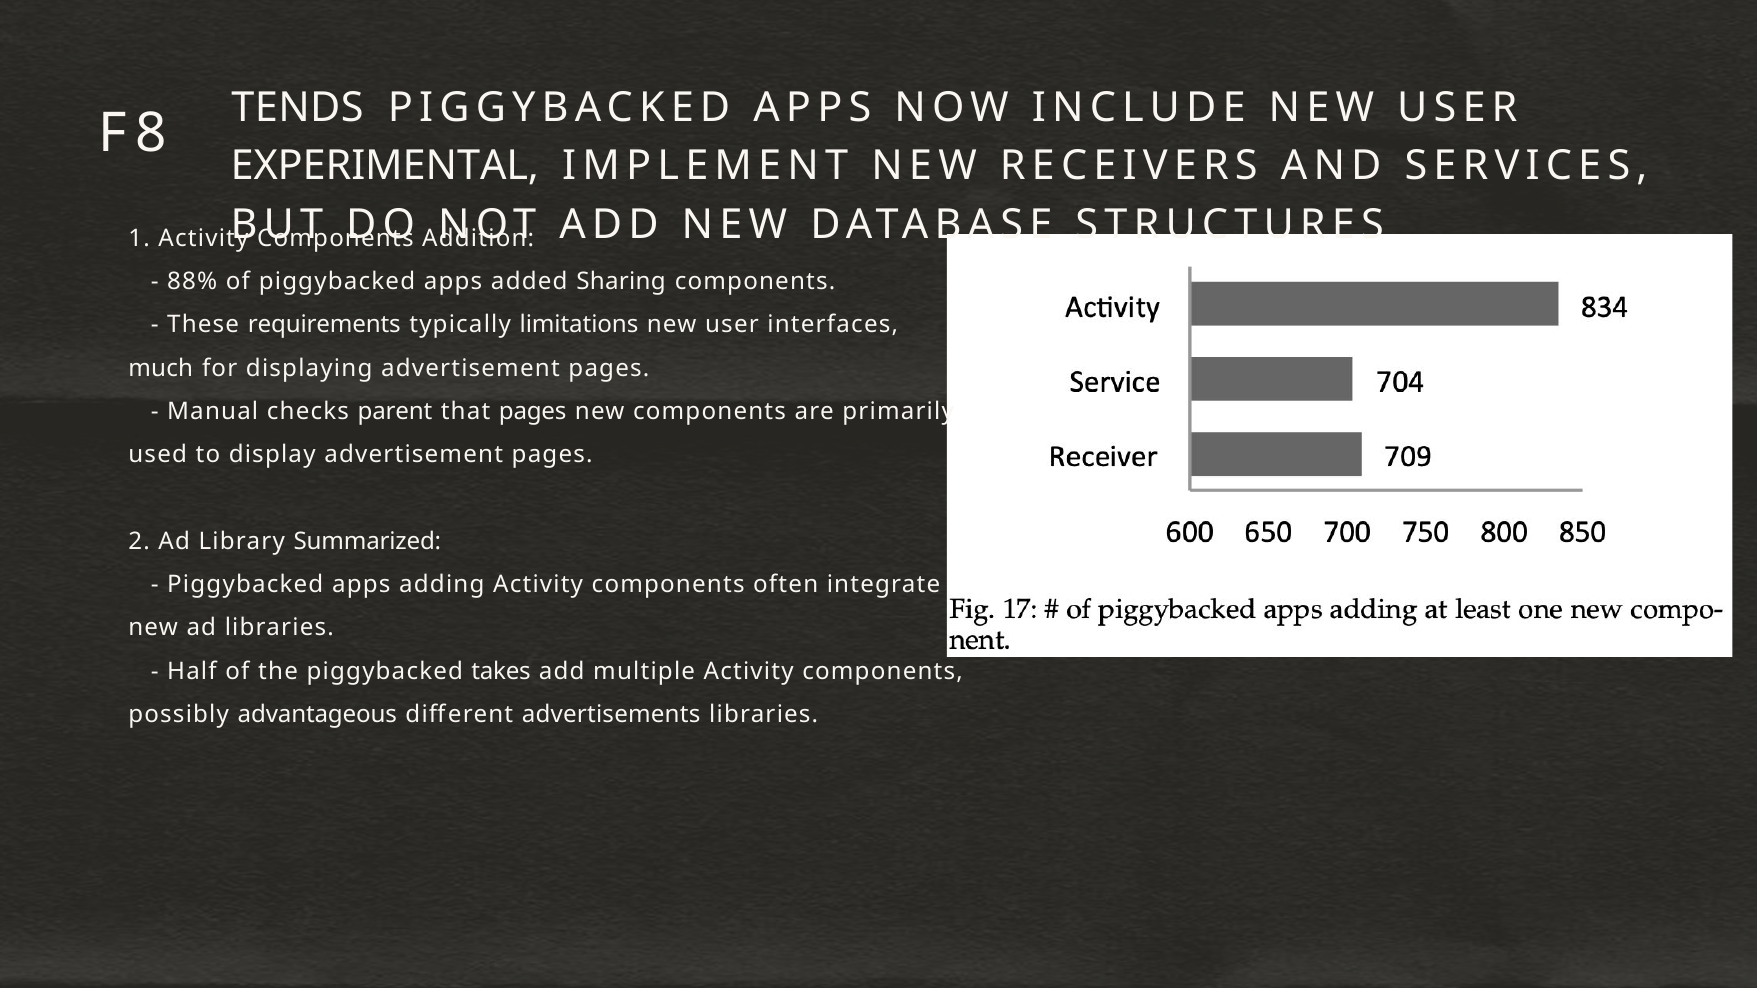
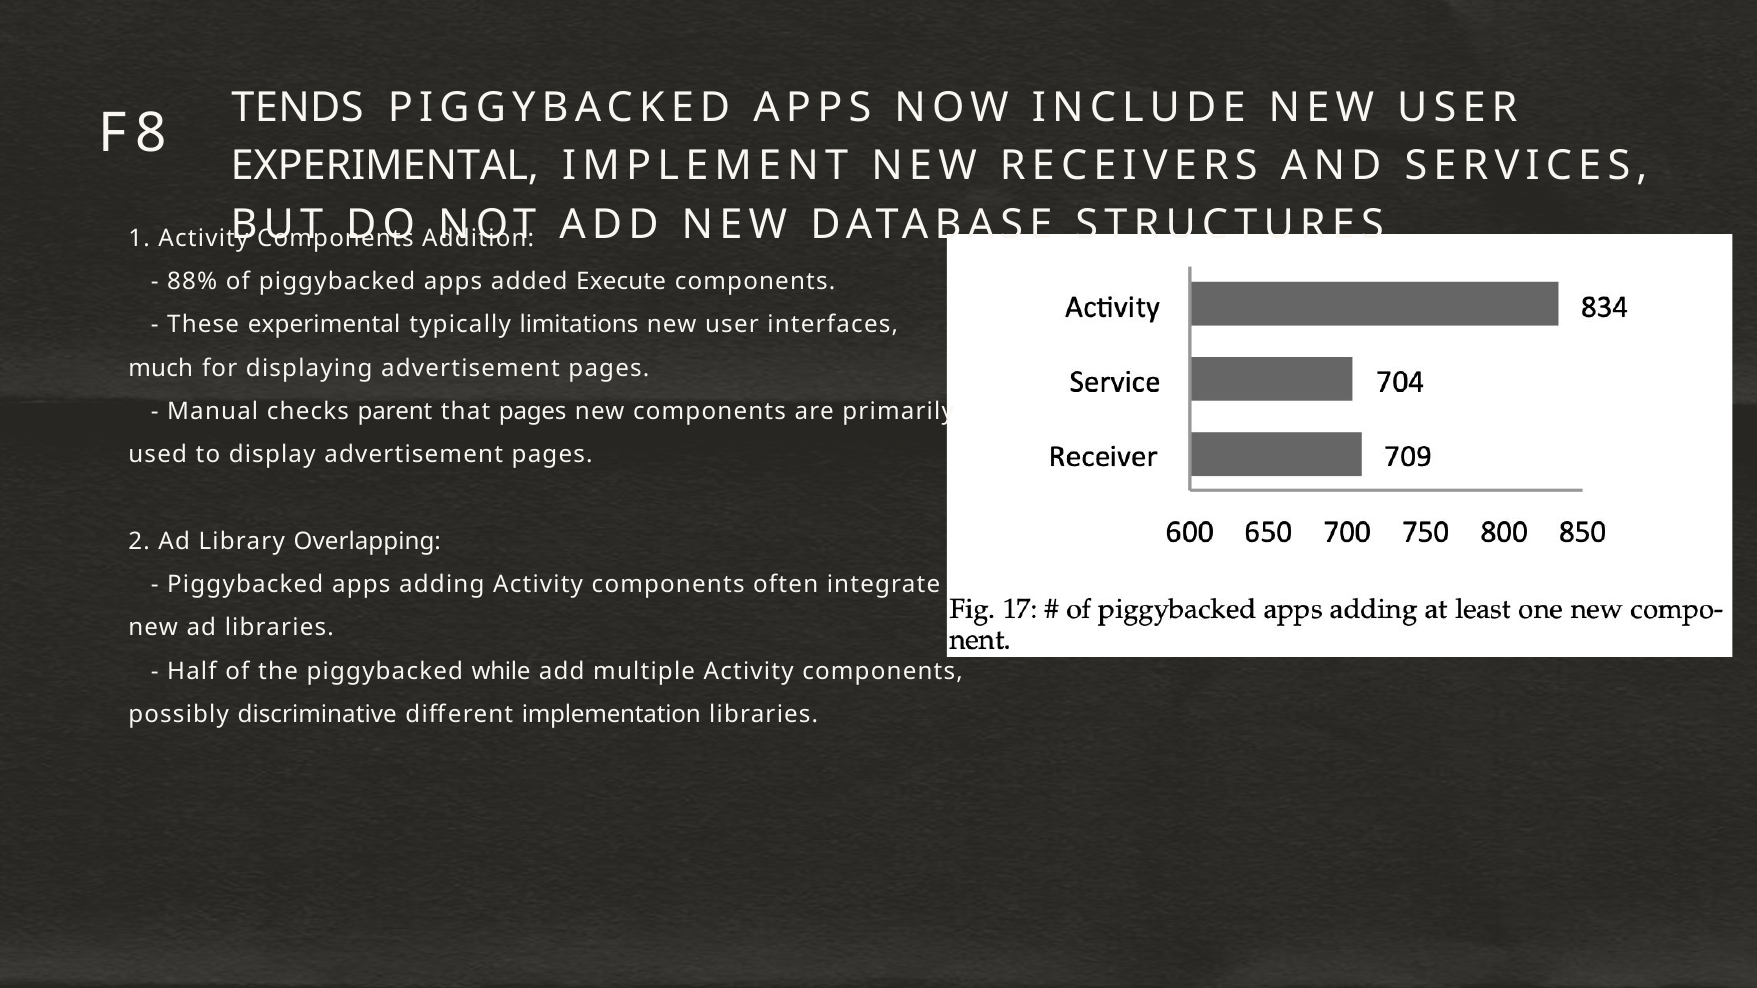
Sharing: Sharing -> Execute (621, 282)
These requirements: requirements -> experimental (324, 325)
Summarized: Summarized -> Overlapping (367, 542)
takes: takes -> while (501, 672)
advantageous: advantageous -> discriminative (317, 715)
advertisements: advertisements -> implementation (611, 715)
